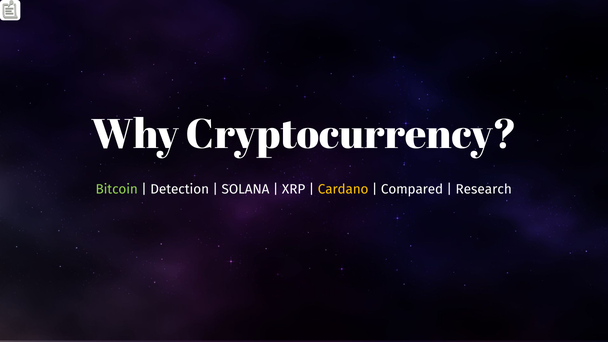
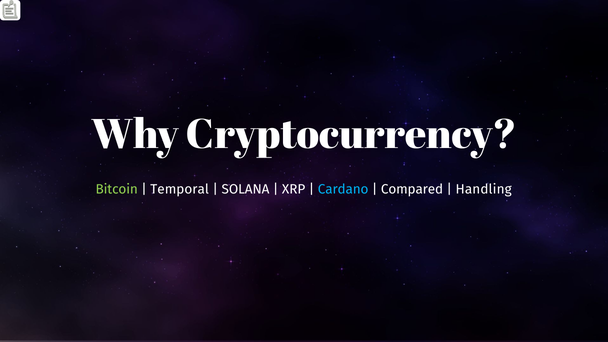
Detection: Detection -> Temporal (180, 189)
Cardano colour: yellow -> light blue (343, 189)
Research: Research -> Handling (484, 189)
